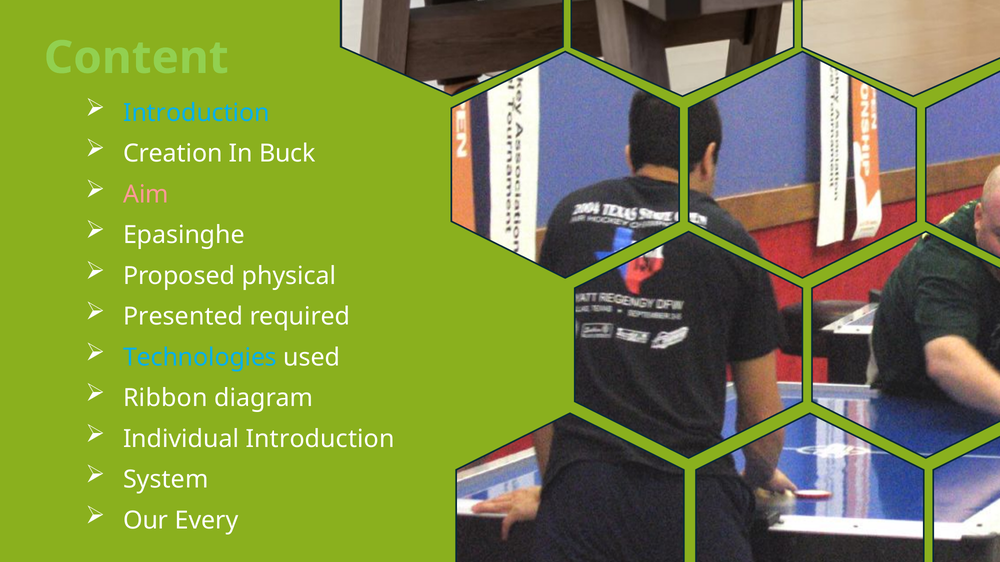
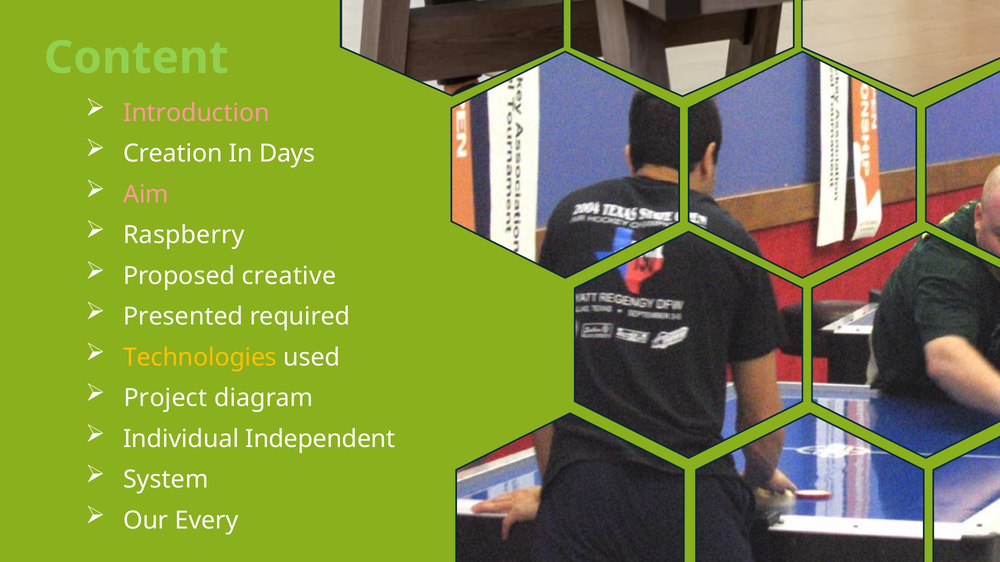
Introduction colour: light blue -> pink (196, 113)
Buck: Buck -> Days (287, 154)
Epasinghe: Epasinghe -> Raspberry (184, 235)
physical: physical -> creative (289, 276)
Technologies colour: light blue -> yellow (200, 358)
Ribbon: Ribbon -> Project (165, 398)
Individual Introduction: Introduction -> Independent (320, 439)
